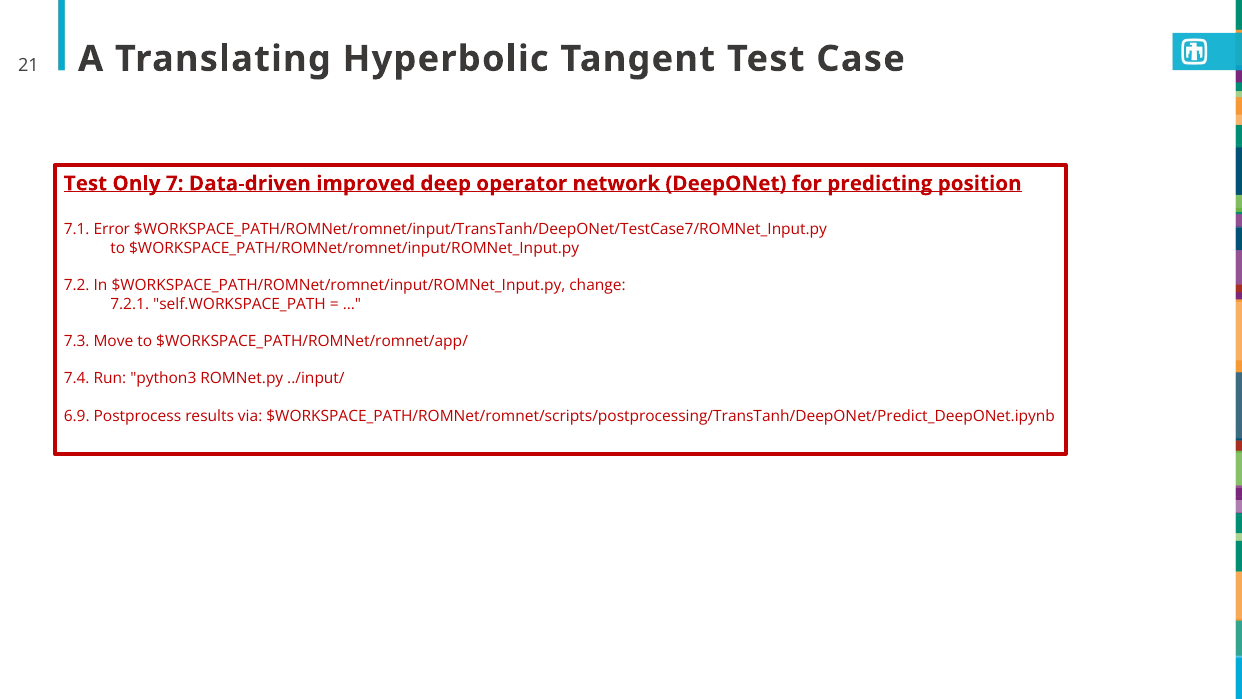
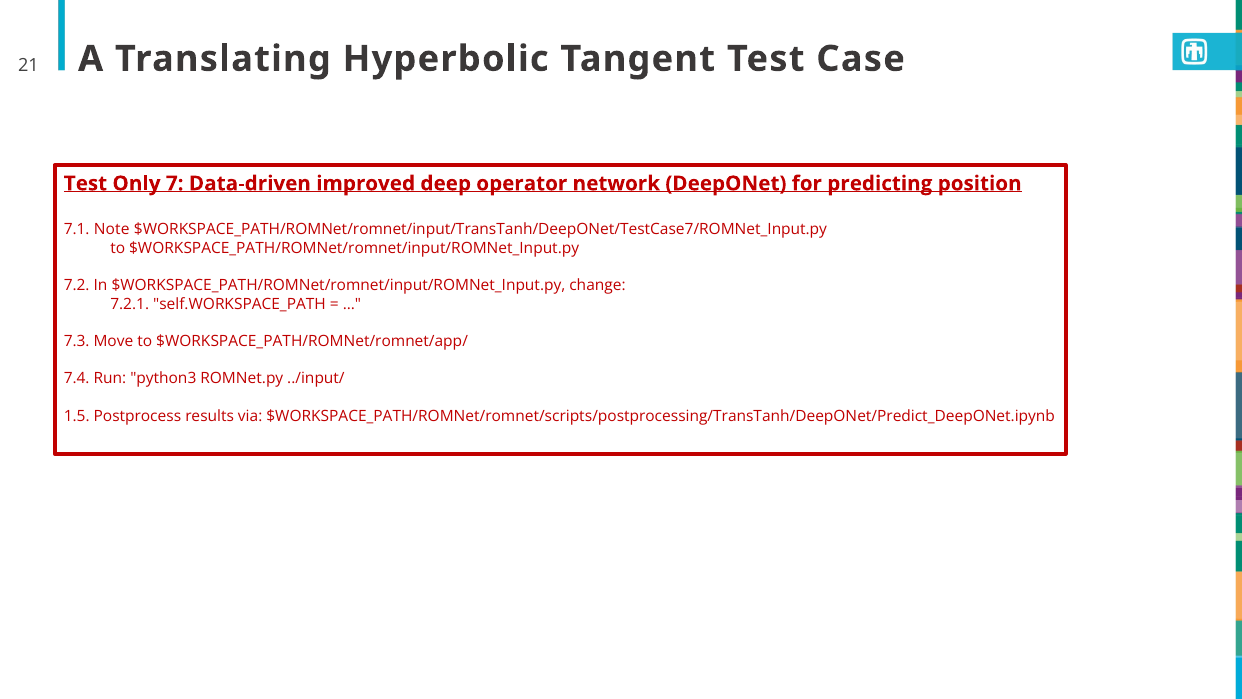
Error: Error -> Note (112, 230)
6.9: 6.9 -> 1.5 (77, 416)
